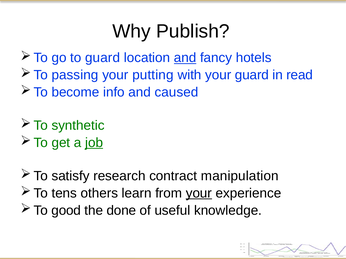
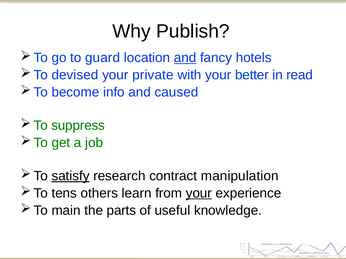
passing: passing -> devised (75, 75)
putting: putting -> private (153, 75)
your guard: guard -> better (252, 75)
synthetic: synthetic -> suppress (78, 126)
job underline: present -> none (94, 143)
satisfy underline: none -> present (71, 176)
good: good -> main (66, 211)
done: done -> parts (121, 211)
